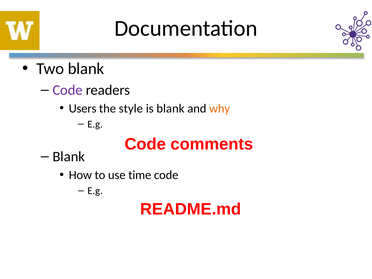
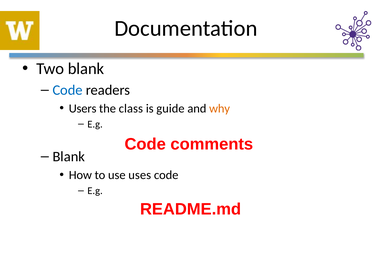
Code colour: purple -> blue (68, 90)
style: style -> class (131, 109)
is blank: blank -> guide (170, 109)
time: time -> uses (140, 175)
